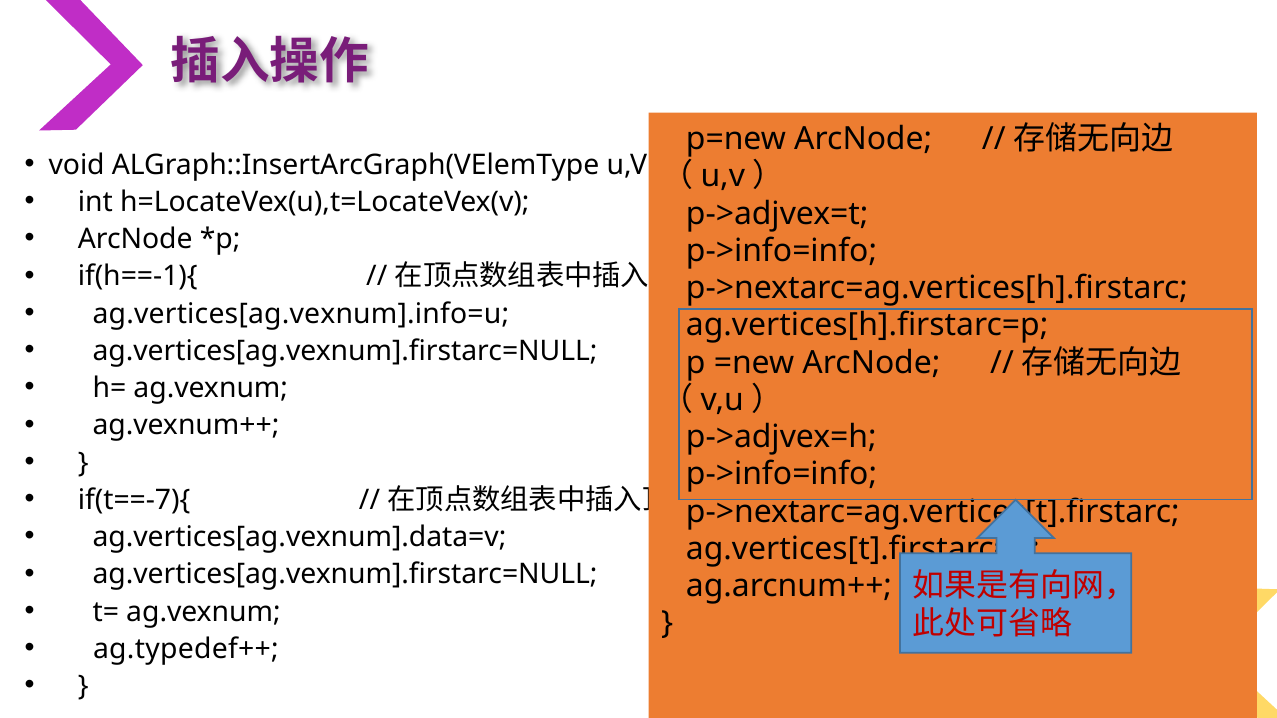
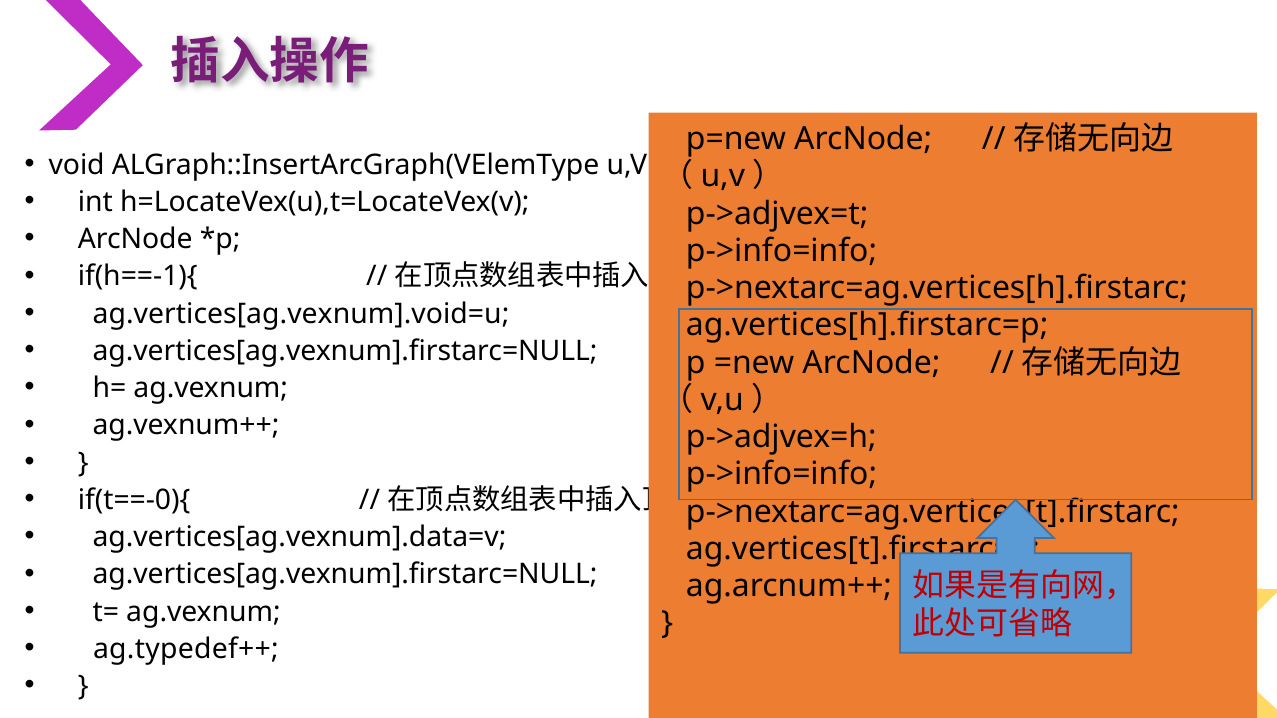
ag.vertices[ag.vexnum].info=u: ag.vertices[ag.vexnum].info=u -> ag.vertices[ag.vexnum].void=u (301, 314)
if(t==-7){: if(t==-7){ -> if(t==-0){ (134, 500)
